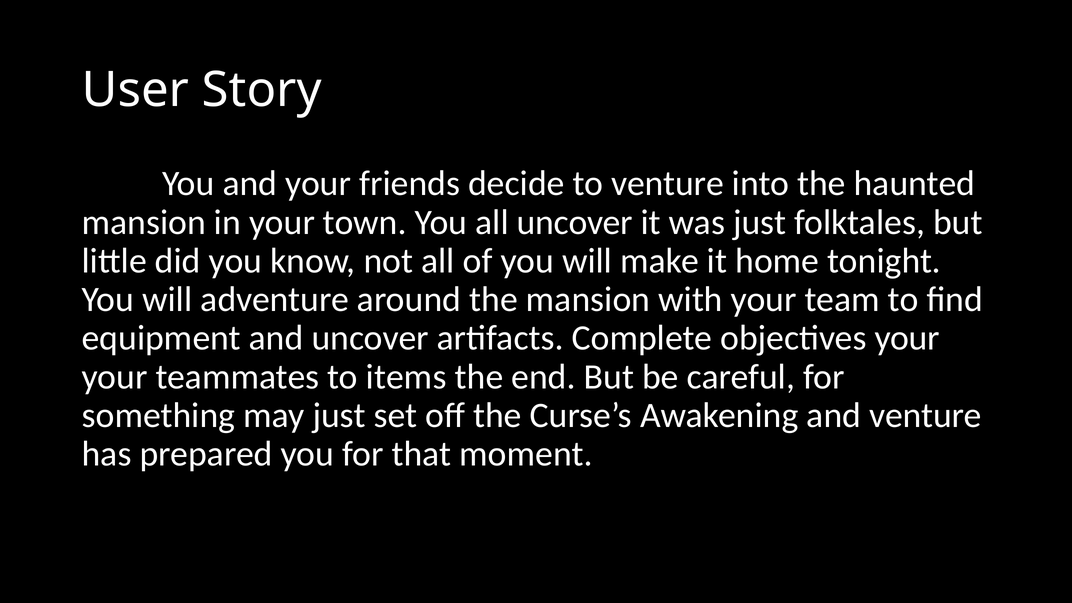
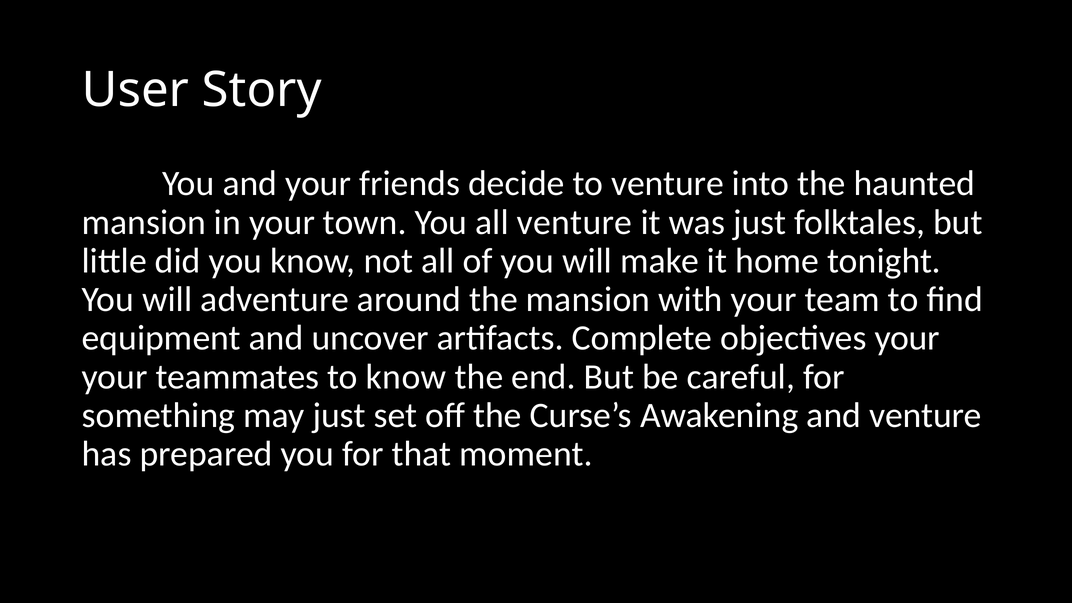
all uncover: uncover -> venture (574, 222)
to items: items -> know (406, 377)
